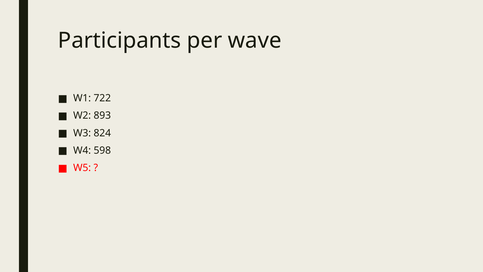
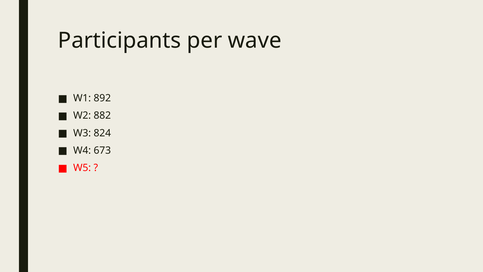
722: 722 -> 892 (102, 98)
893: 893 -> 882 (102, 116)
598: 598 -> 673 (102, 150)
